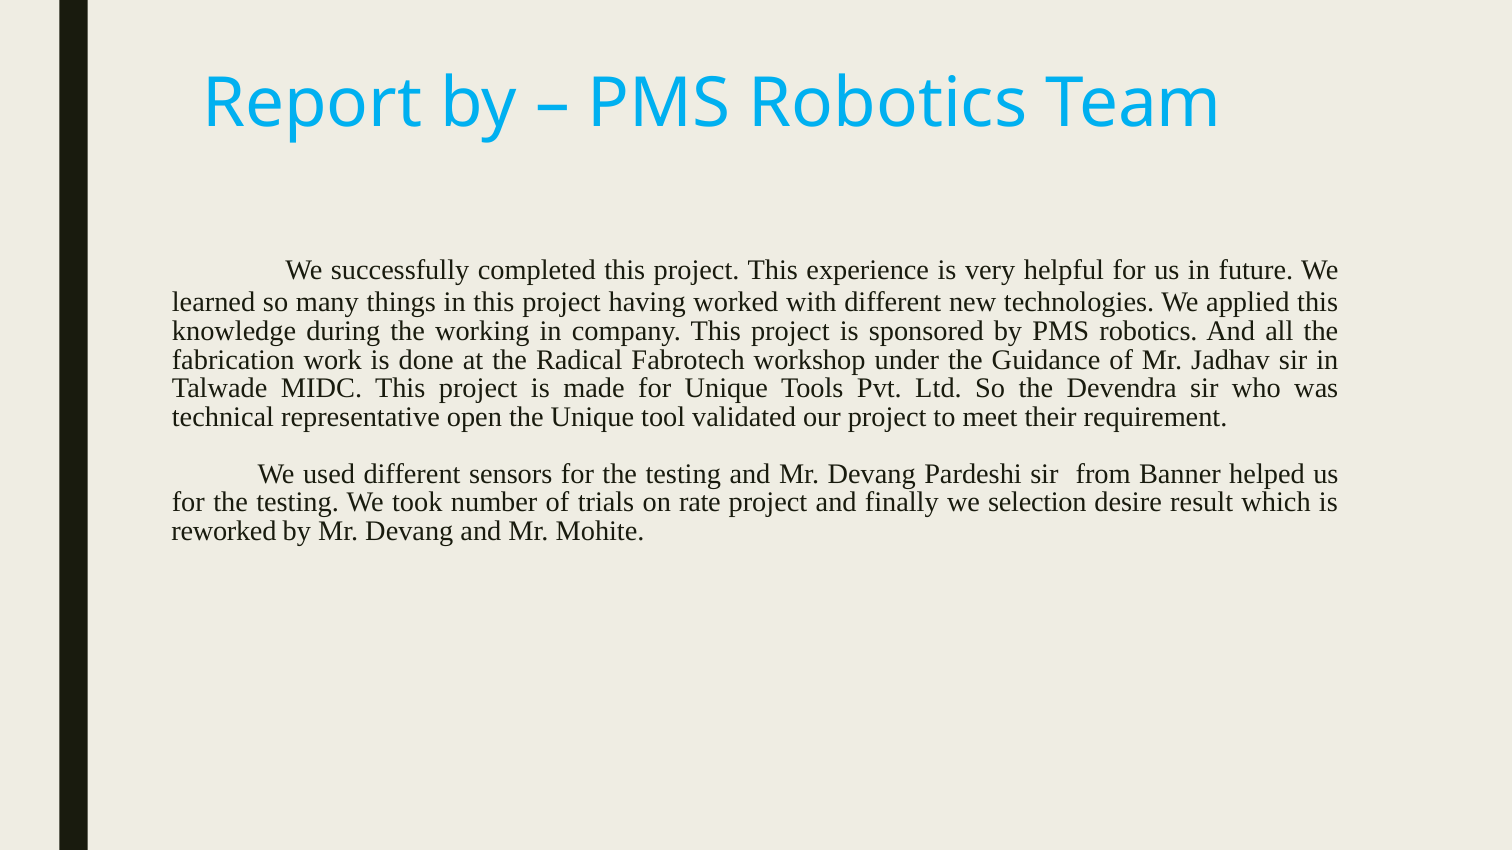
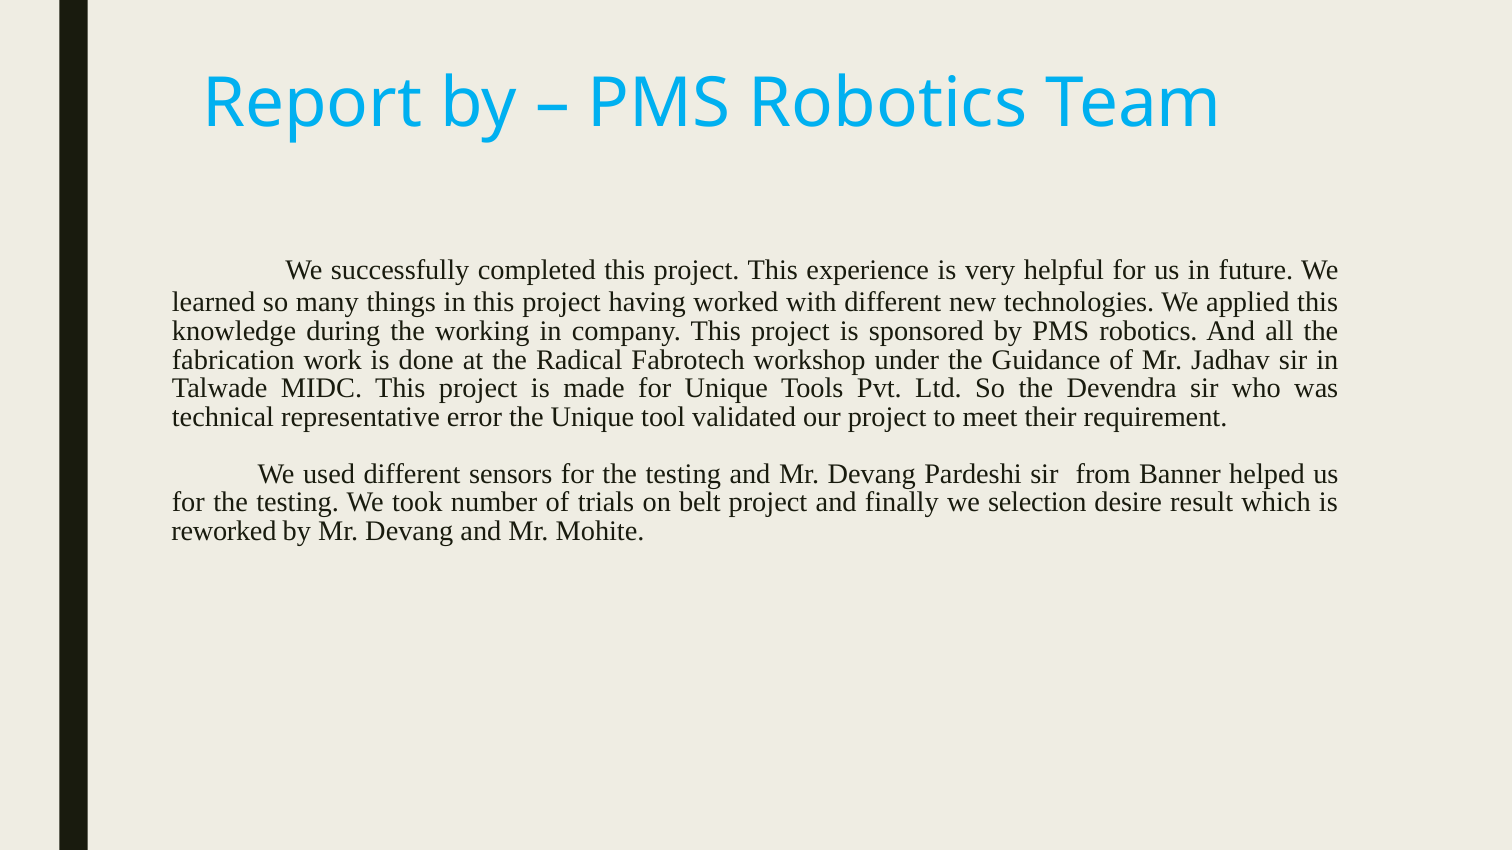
open: open -> error (474, 417)
rate: rate -> belt (700, 503)
